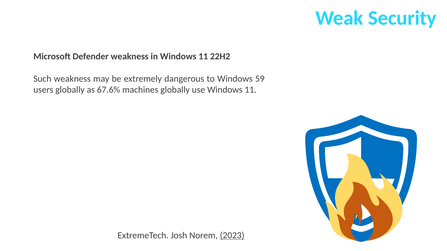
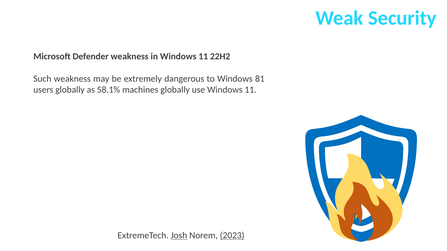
59: 59 -> 81 (260, 79)
67.6%: 67.6% -> 58.1% (109, 90)
Josh underline: none -> present (179, 236)
